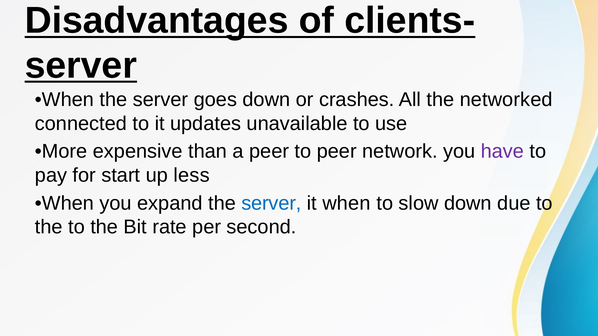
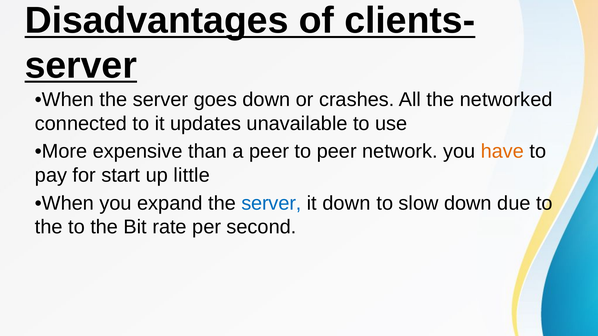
have colour: purple -> orange (502, 152)
less: less -> little (192, 176)
it when: when -> down (347, 203)
